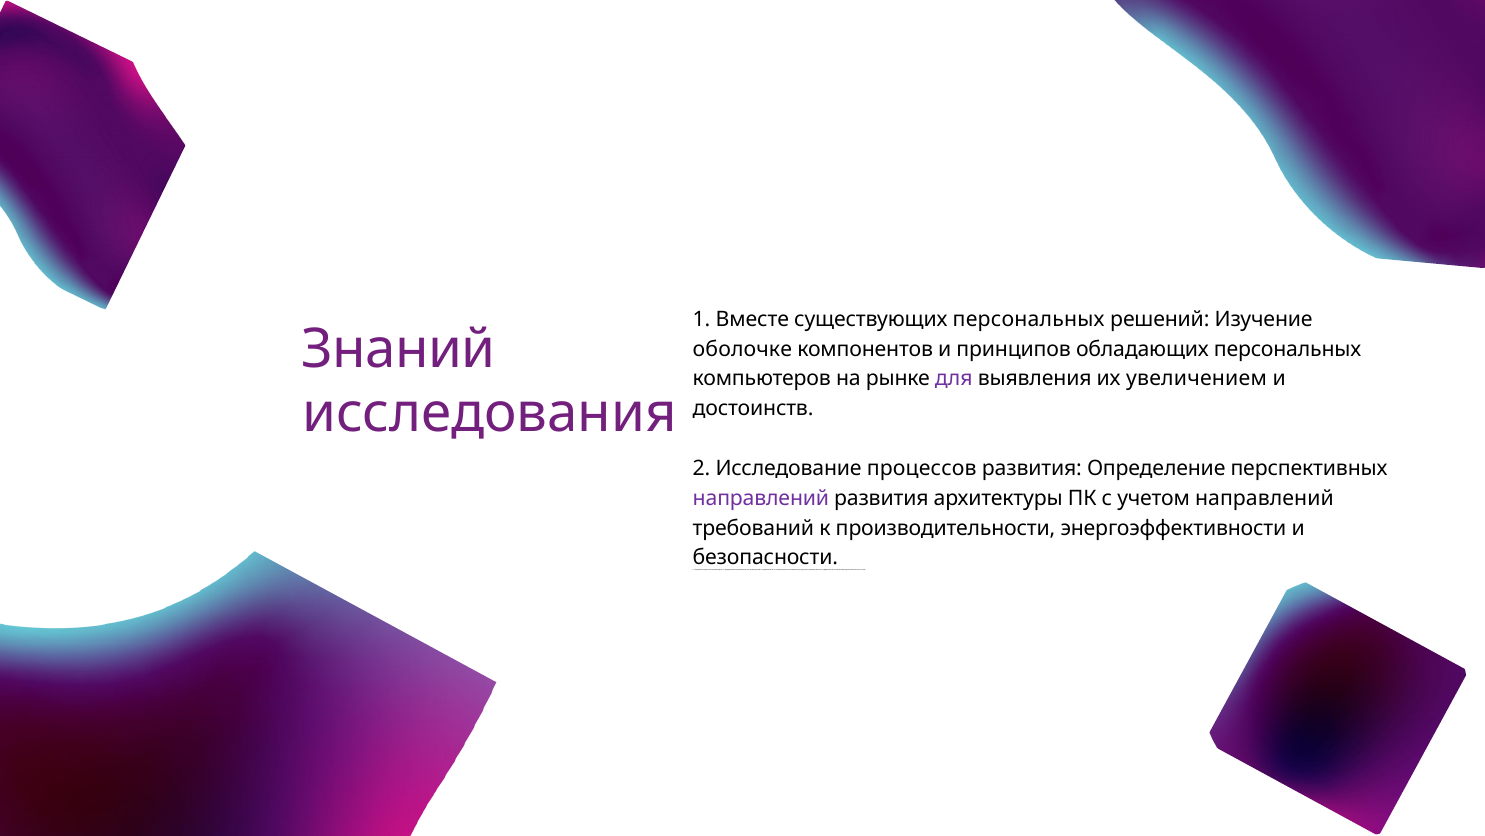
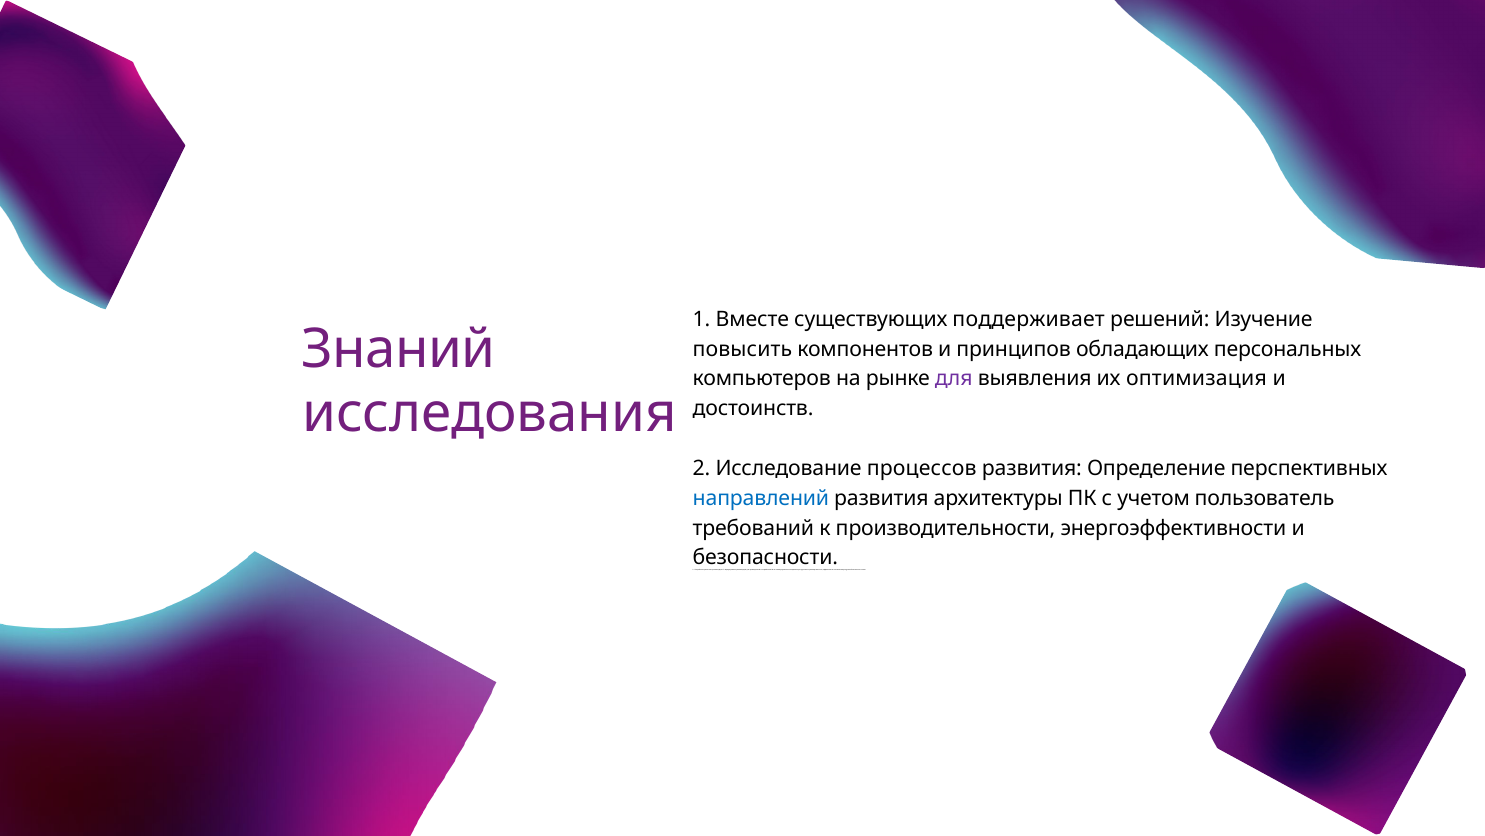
существующих персональных: персональных -> поддерживает (1029, 319)
оболочке: оболочке -> повысить (742, 349)
увеличением: увеличением -> оптимизация (1196, 379)
направлений colour: purple -> blue (761, 498)
учетом направлений: направлений -> пользователь (1265, 498)
